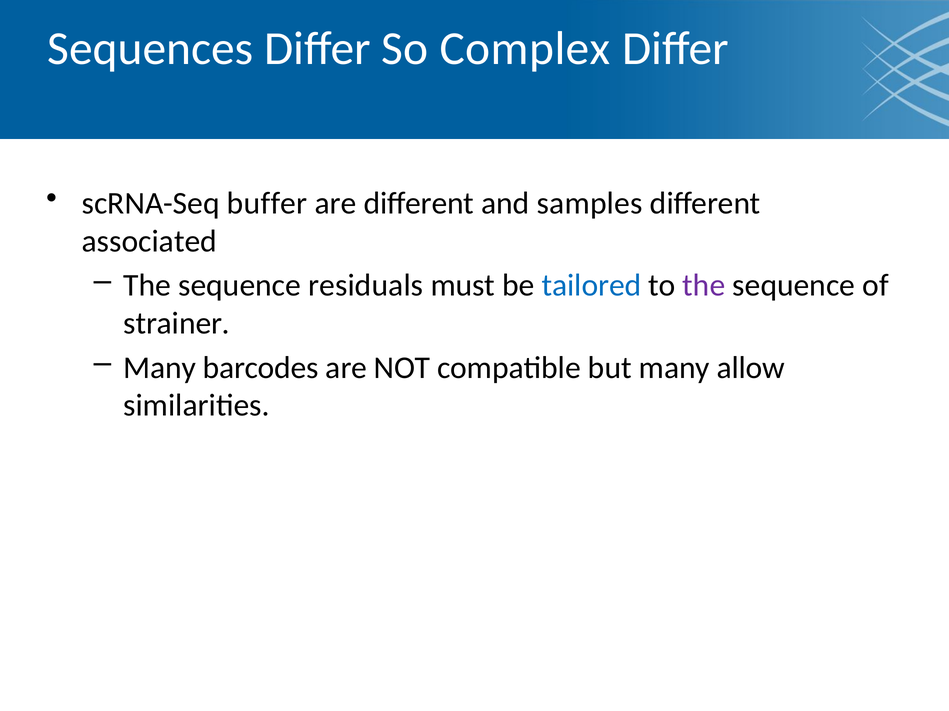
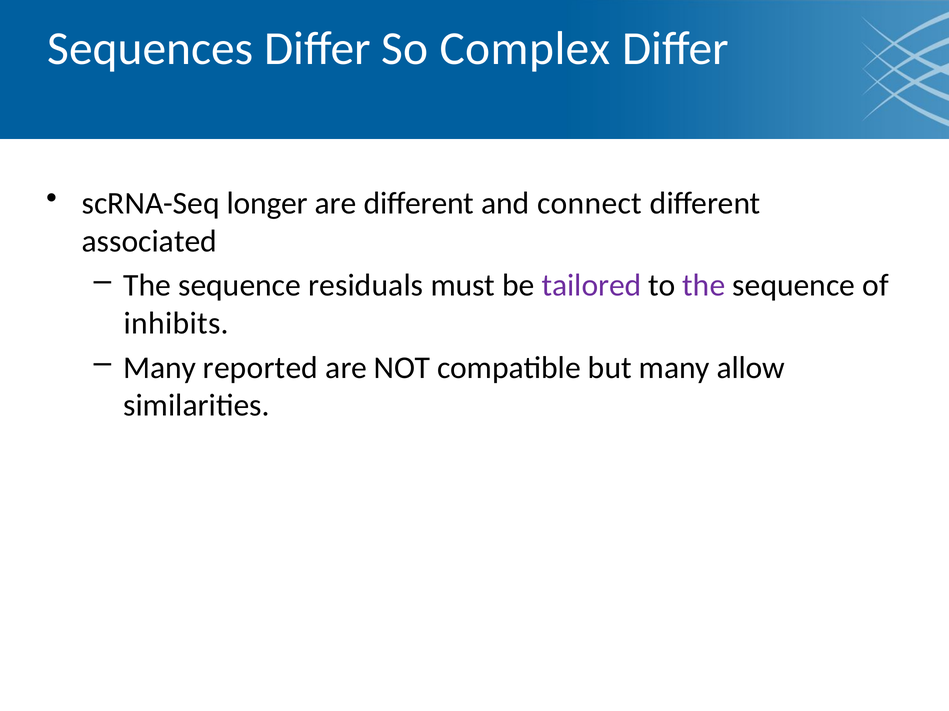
buffer: buffer -> longer (267, 204)
samples: samples -> connect (590, 204)
tailored colour: blue -> purple (591, 286)
strainer: strainer -> inhibits (176, 324)
barcodes: barcodes -> reported (260, 368)
